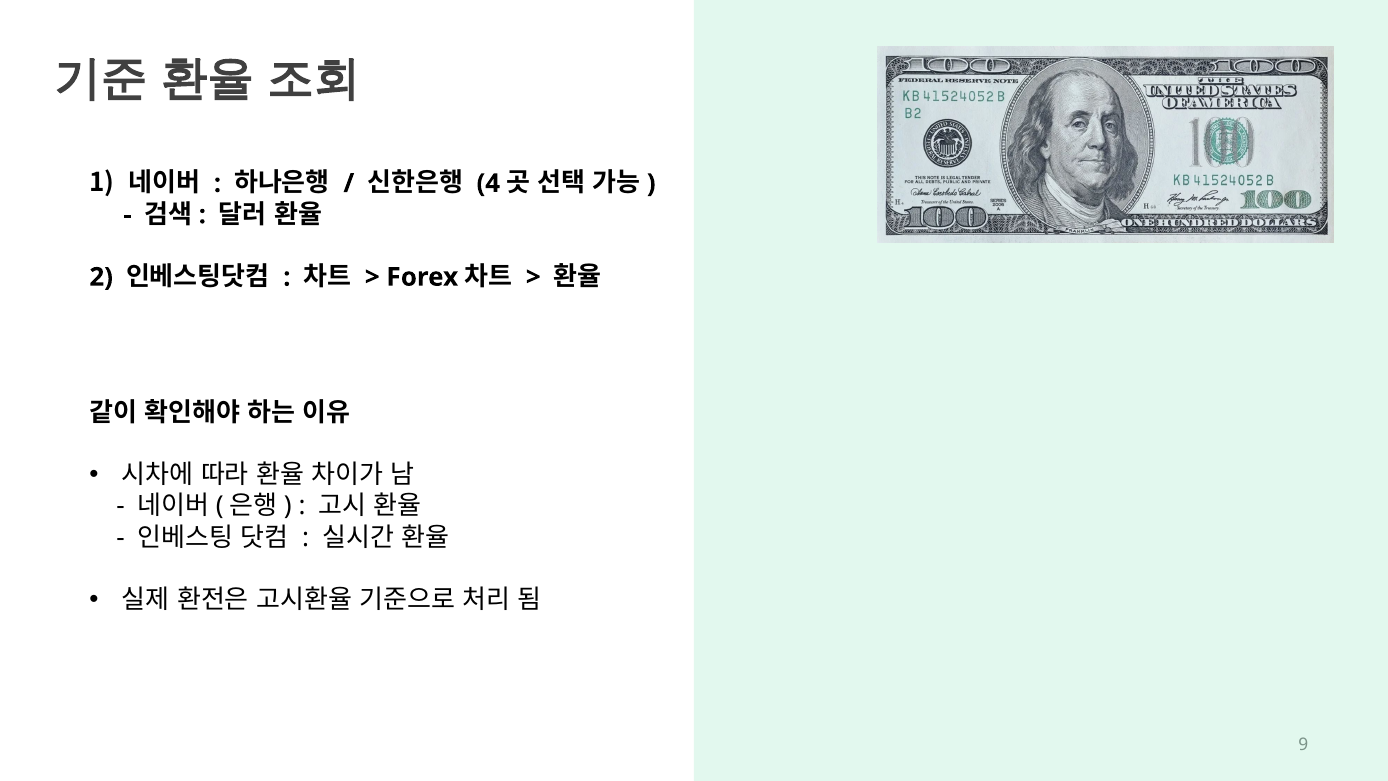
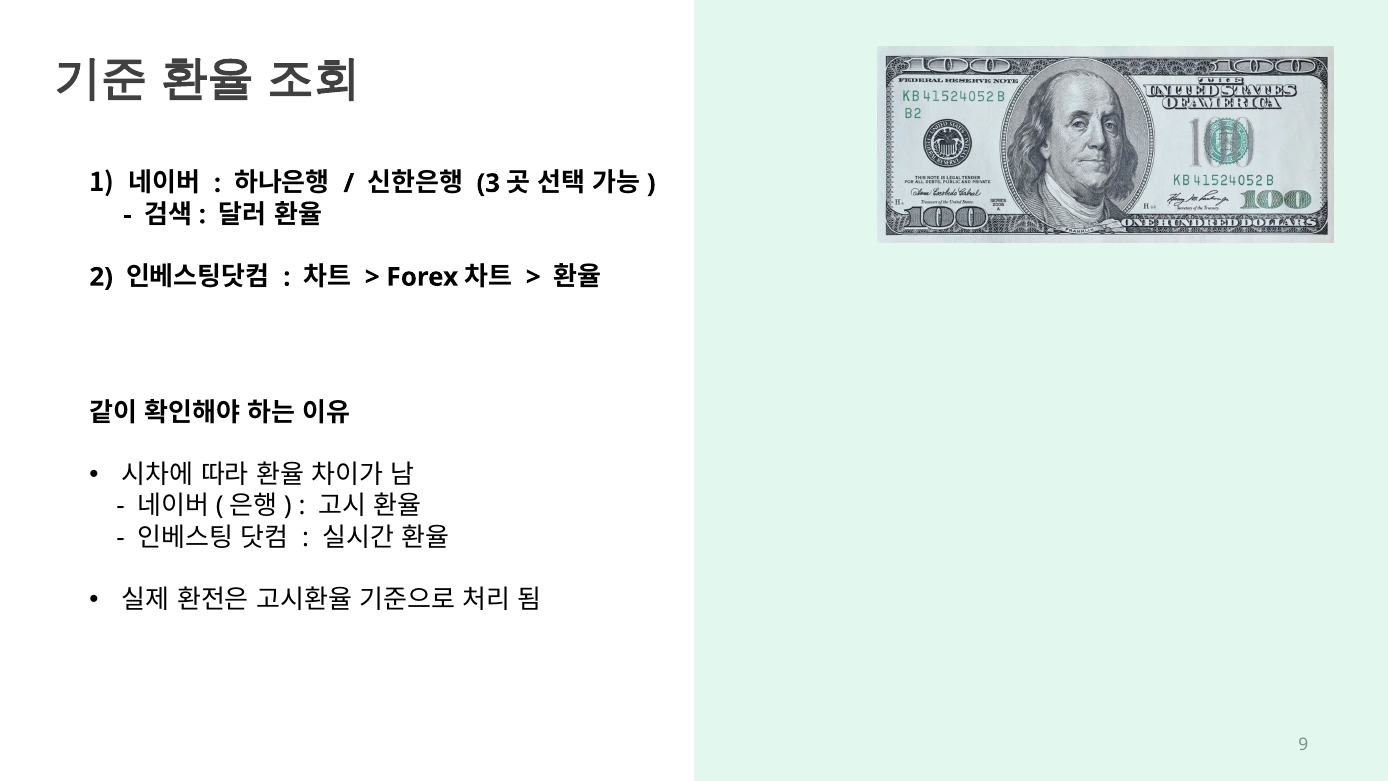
4: 4 -> 3 (488, 183)
